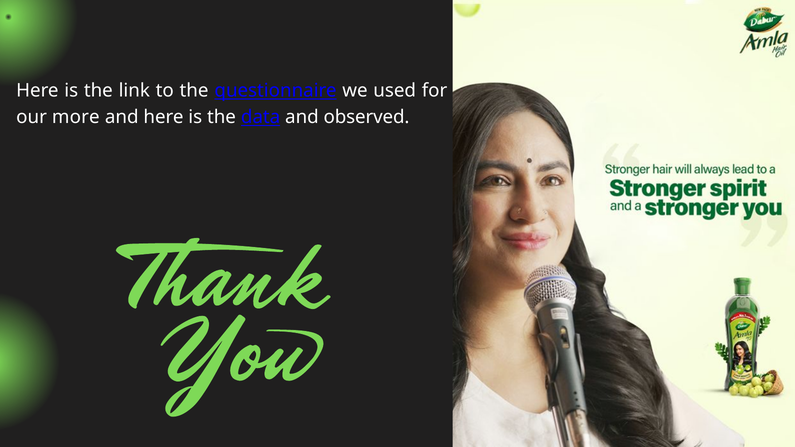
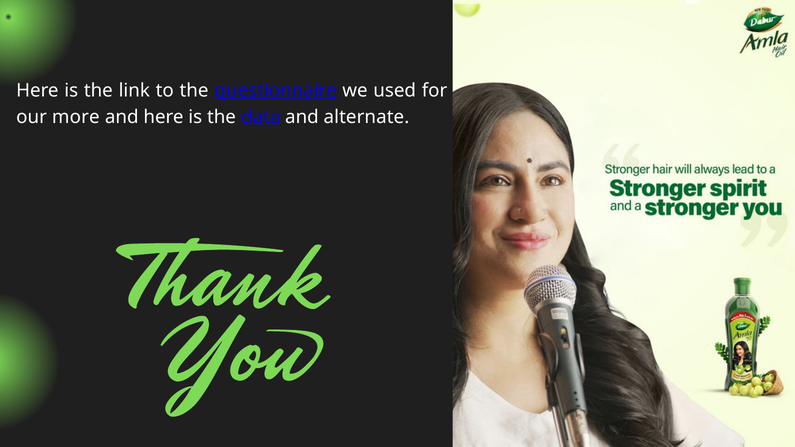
observed: observed -> alternate (366, 117)
